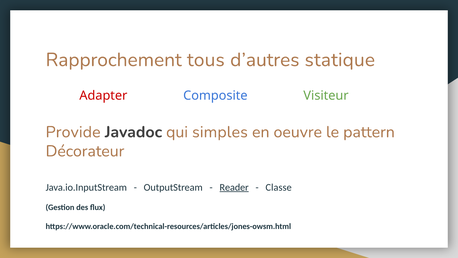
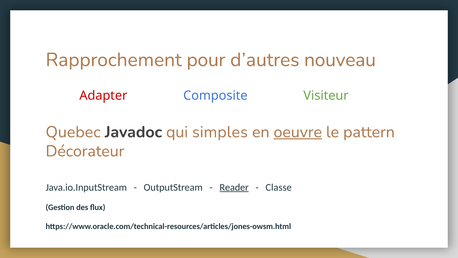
tous: tous -> pour (206, 60)
statique: statique -> nouveau (340, 60)
Provide: Provide -> Quebec (73, 132)
oeuvre underline: none -> present (298, 132)
